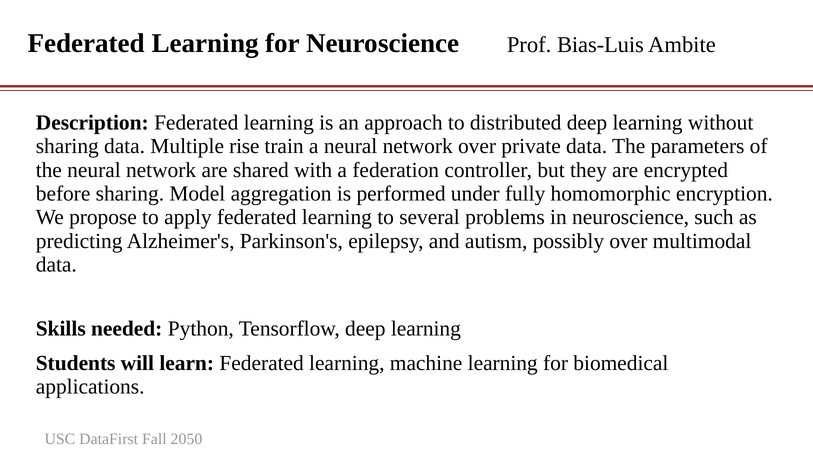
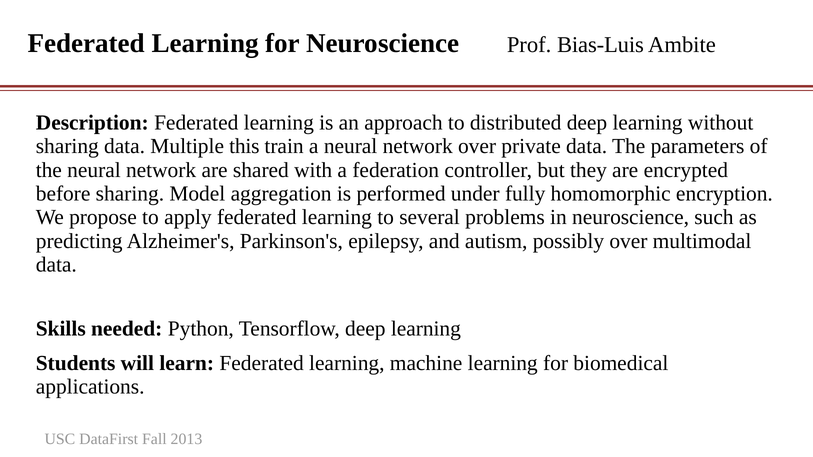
rise: rise -> this (244, 147)
2050: 2050 -> 2013 (186, 439)
